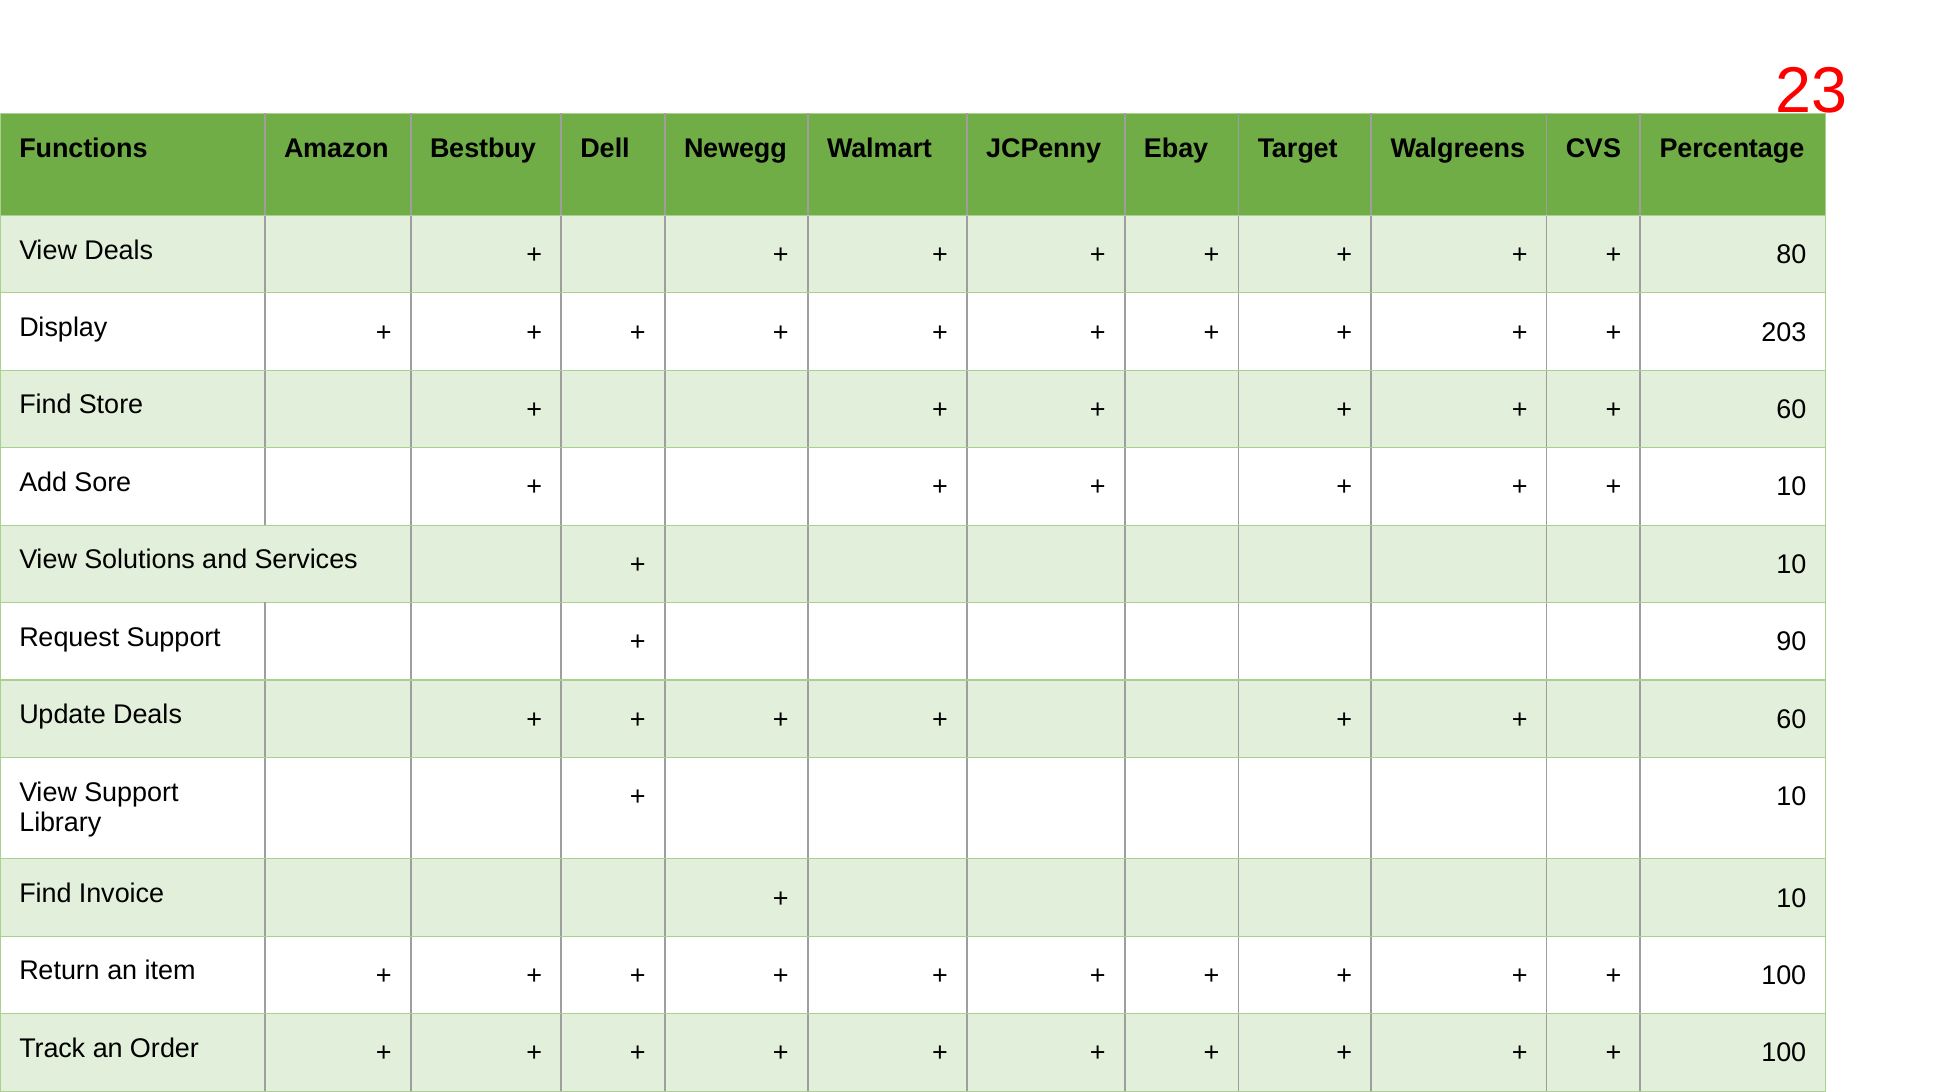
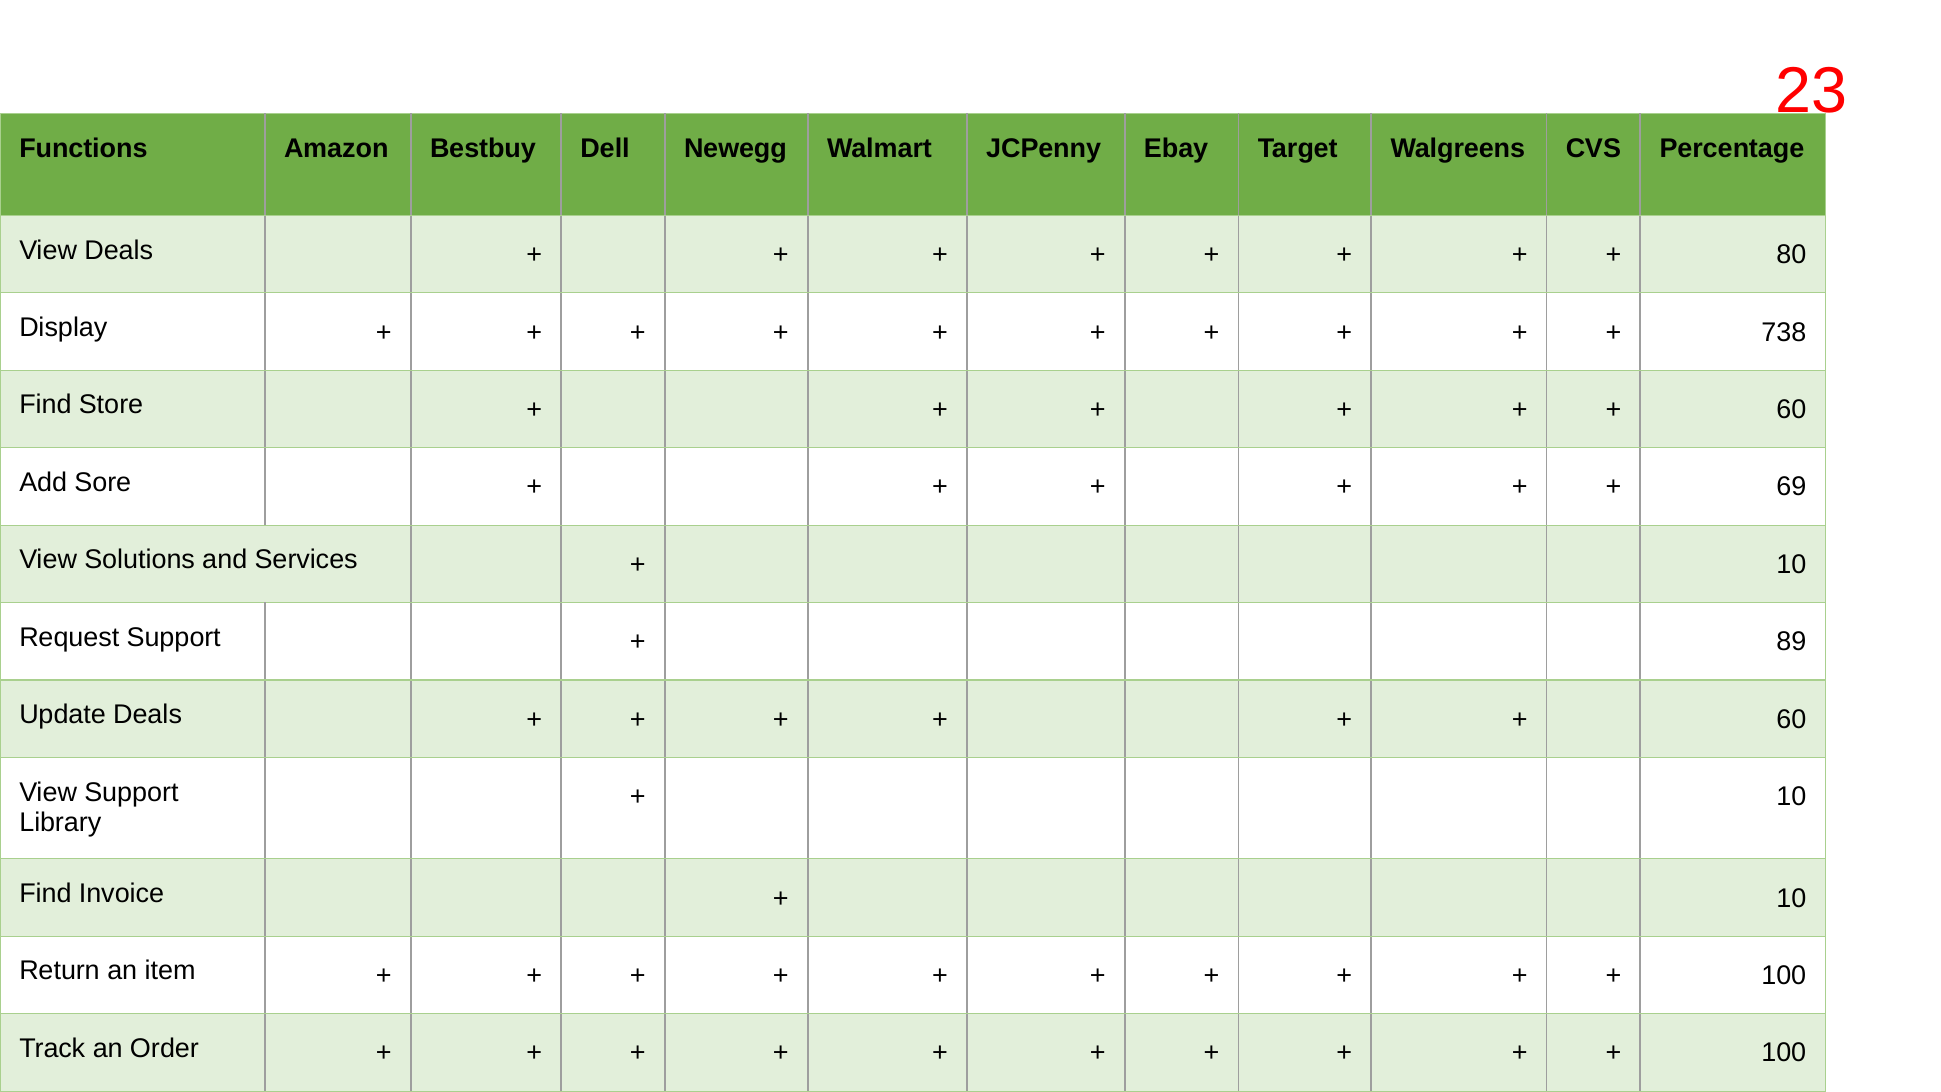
203: 203 -> 738 (1784, 332)
10: 10 -> 69 (1791, 487)
90: 90 -> 89 (1791, 642)
